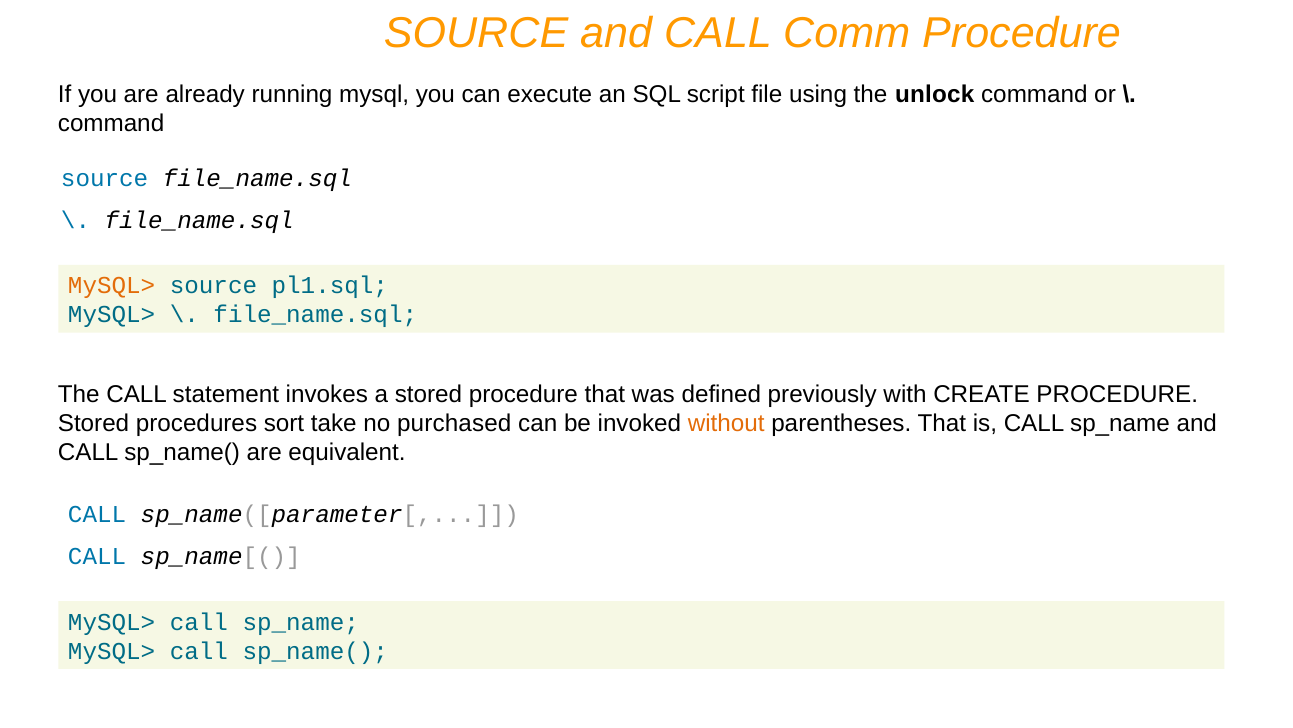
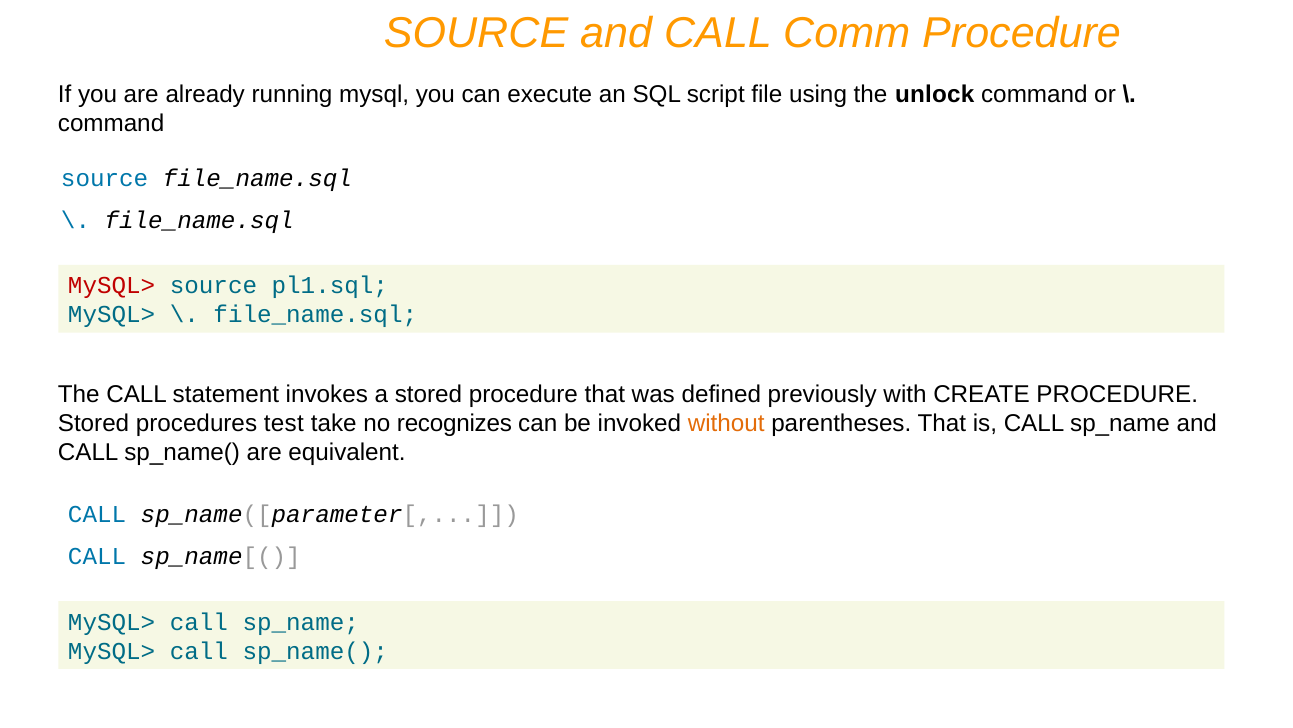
MySQL> colour: orange -> red (112, 286)
sort: sort -> test (284, 423)
purchased: purchased -> recognizes (454, 423)
